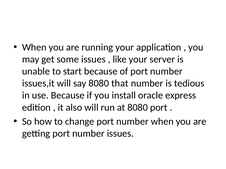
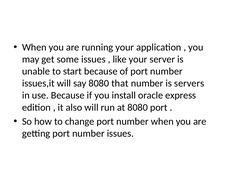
tedious: tedious -> servers (189, 84)
